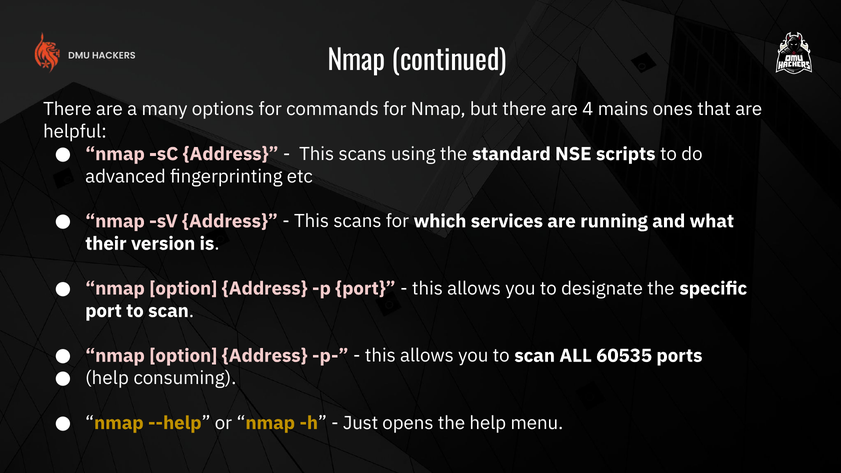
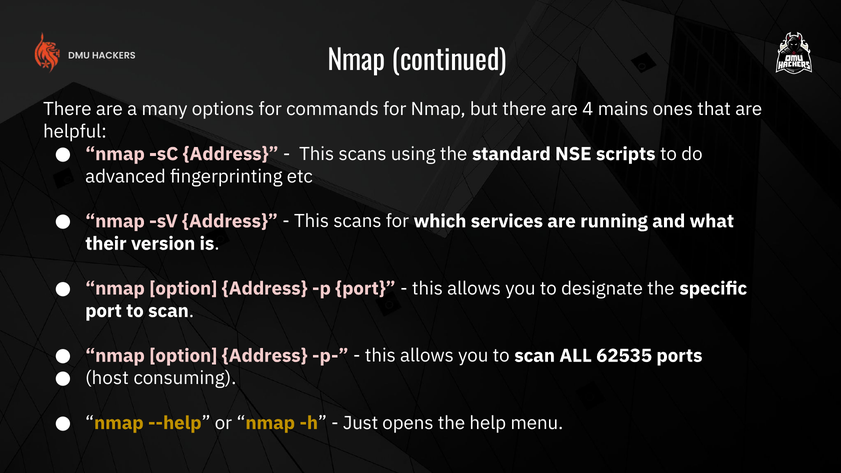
60535: 60535 -> 62535 (624, 356)
help: help -> host (107, 378)
